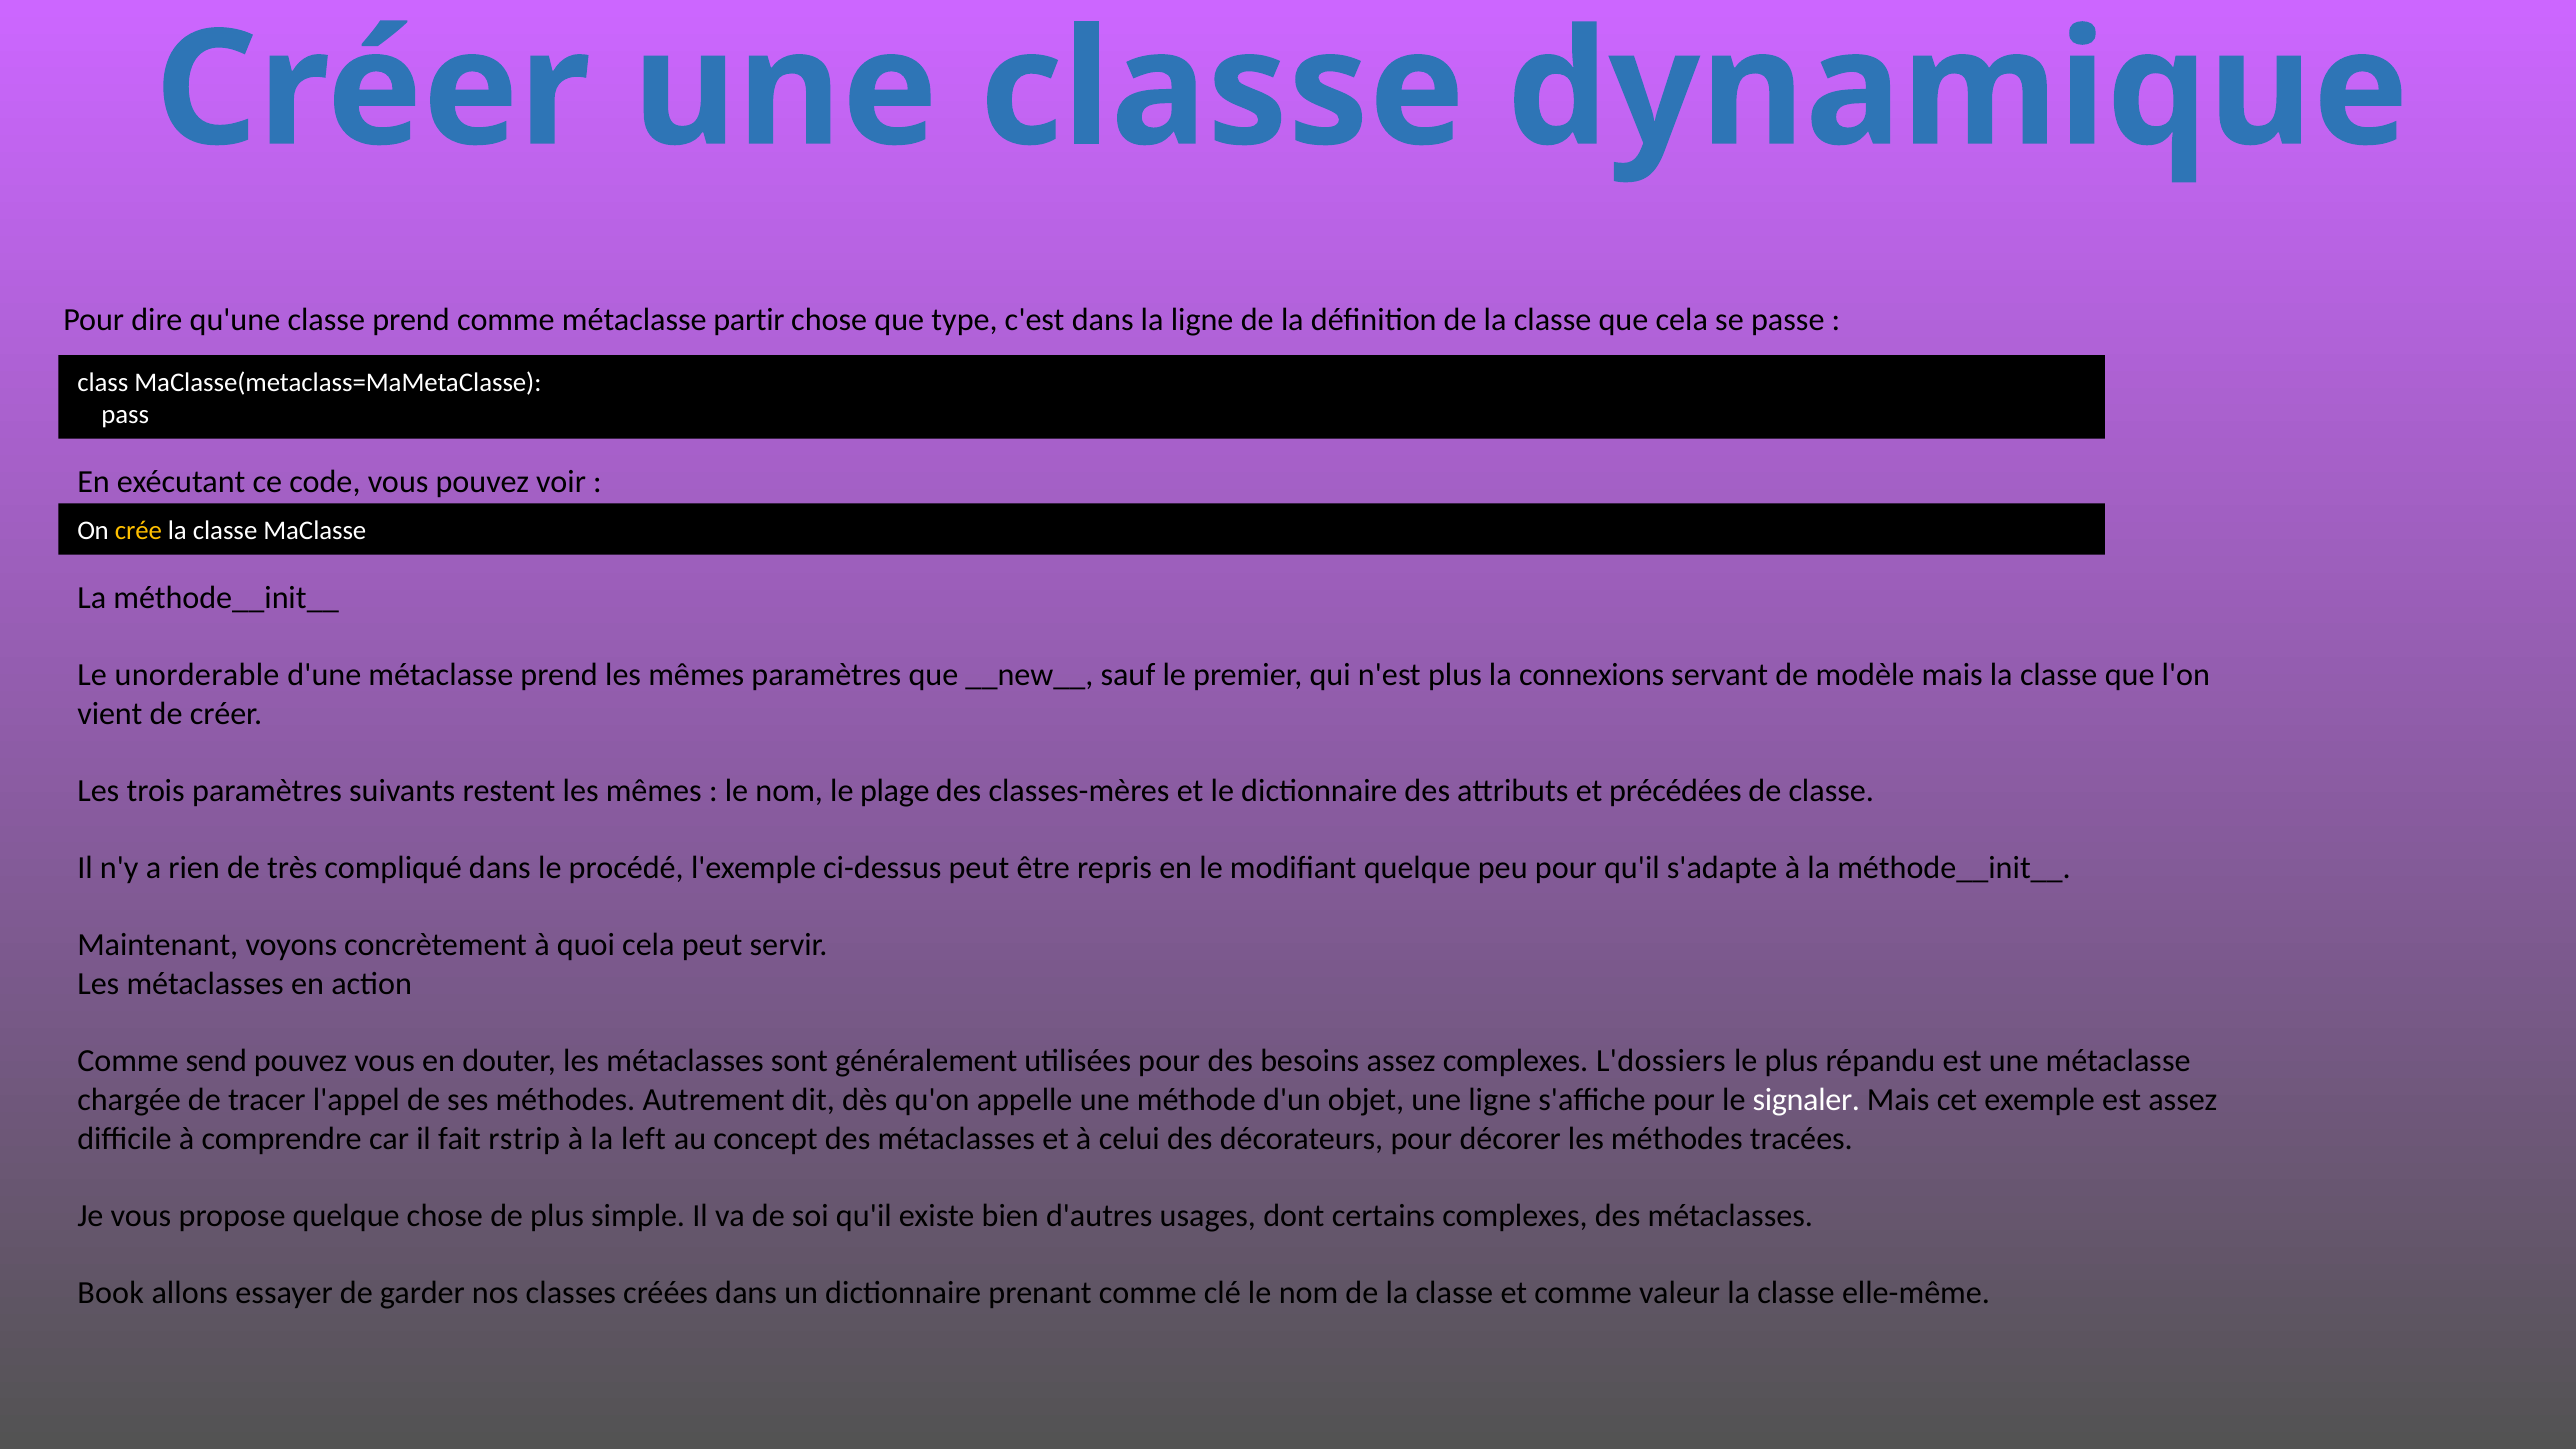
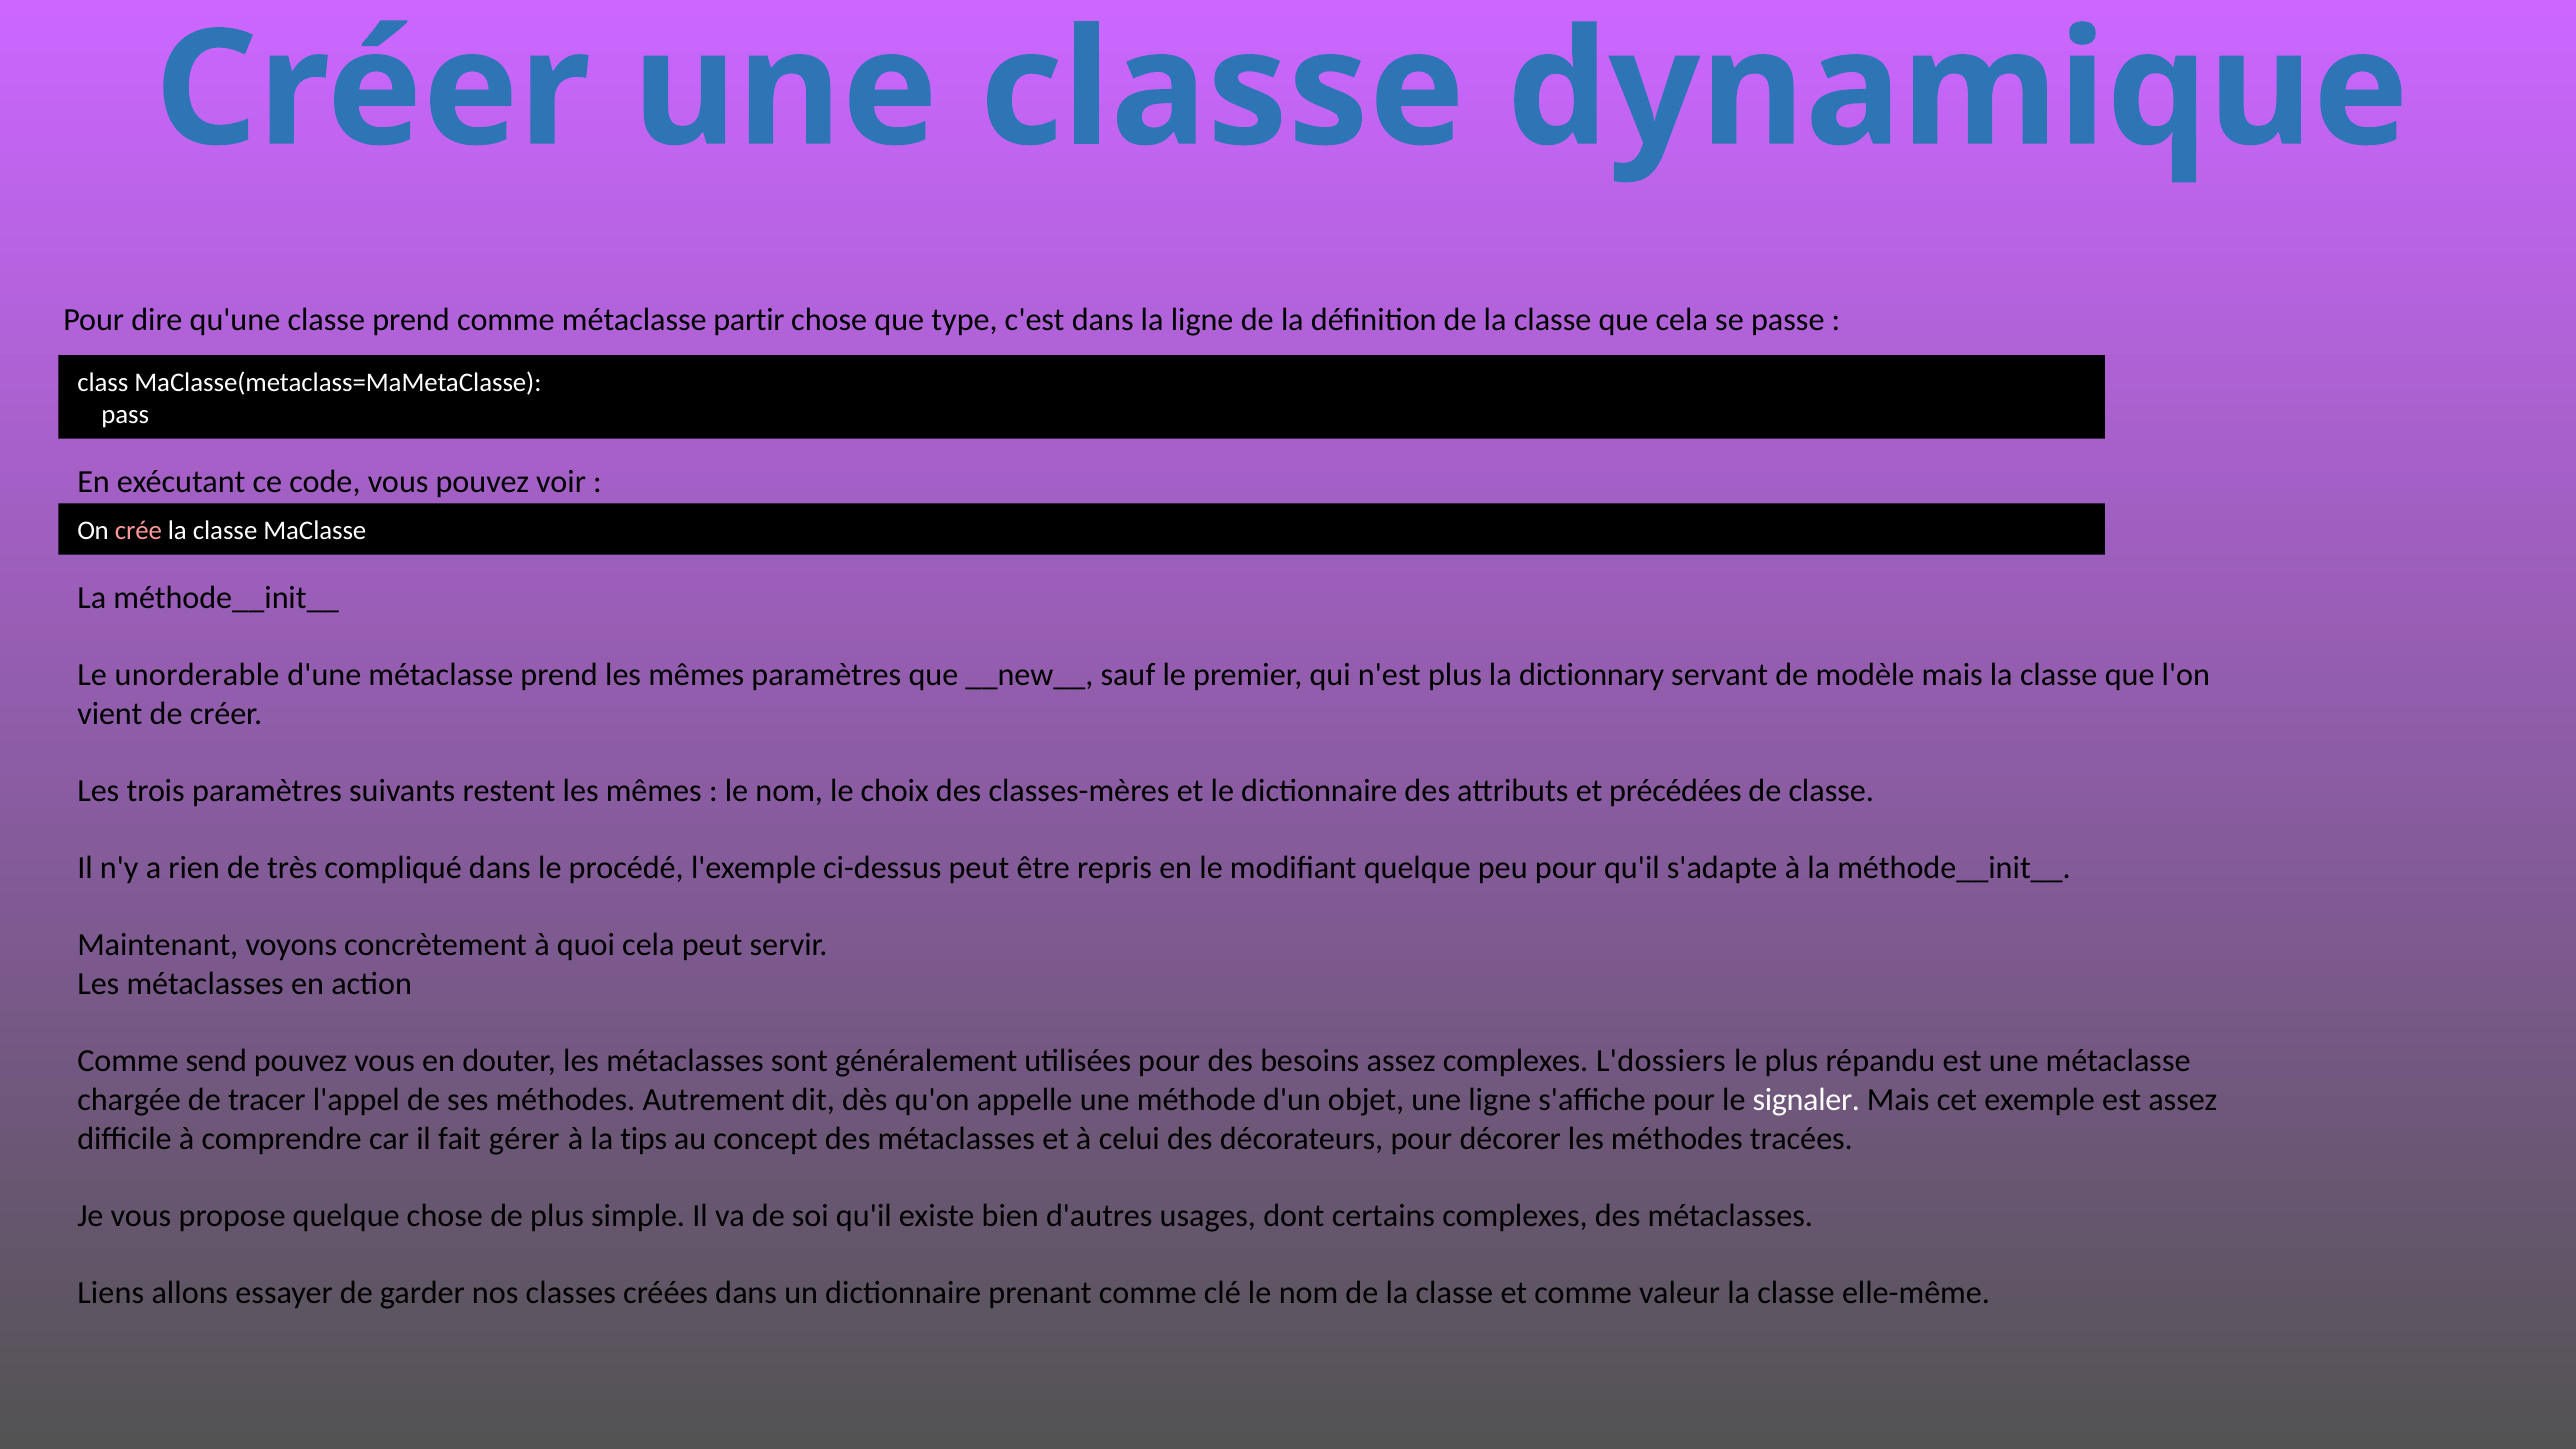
crée colour: yellow -> pink (138, 531)
connexions: connexions -> dictionnary (1592, 675)
plage: plage -> choix (895, 791)
rstrip: rstrip -> gérer (524, 1139)
left: left -> tips (644, 1139)
Book: Book -> Liens (111, 1293)
